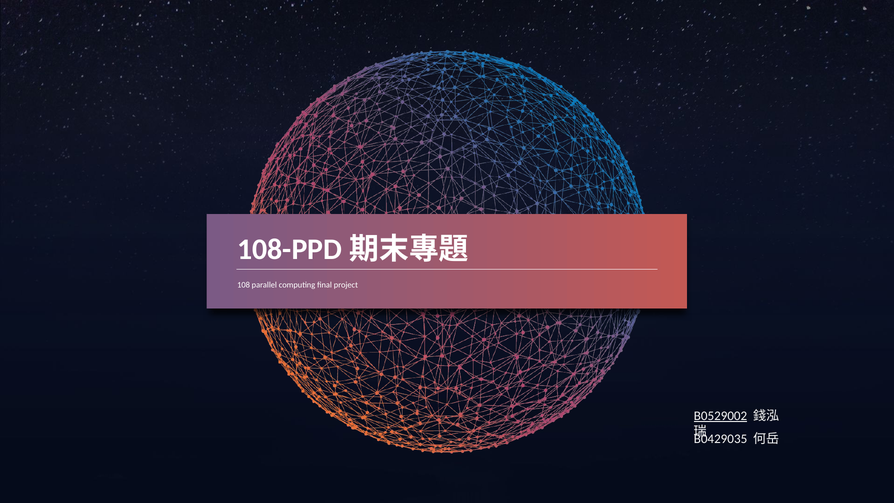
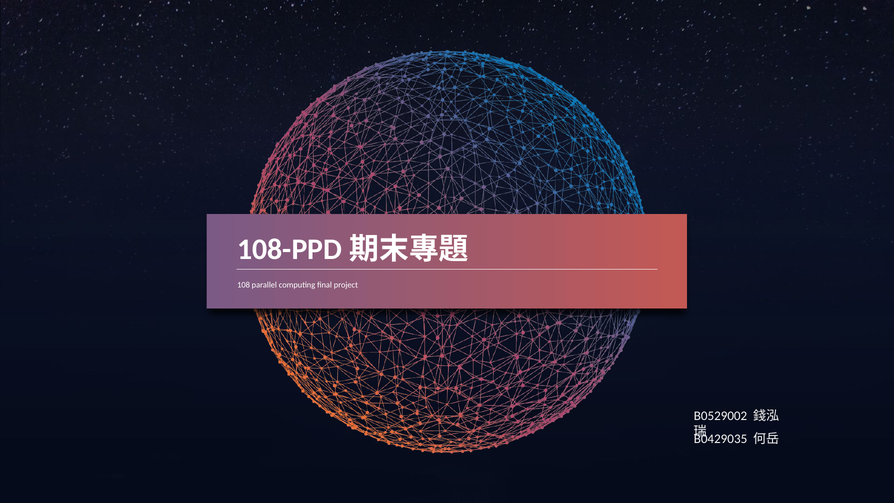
B0529002 underline: present -> none (721, 416)
